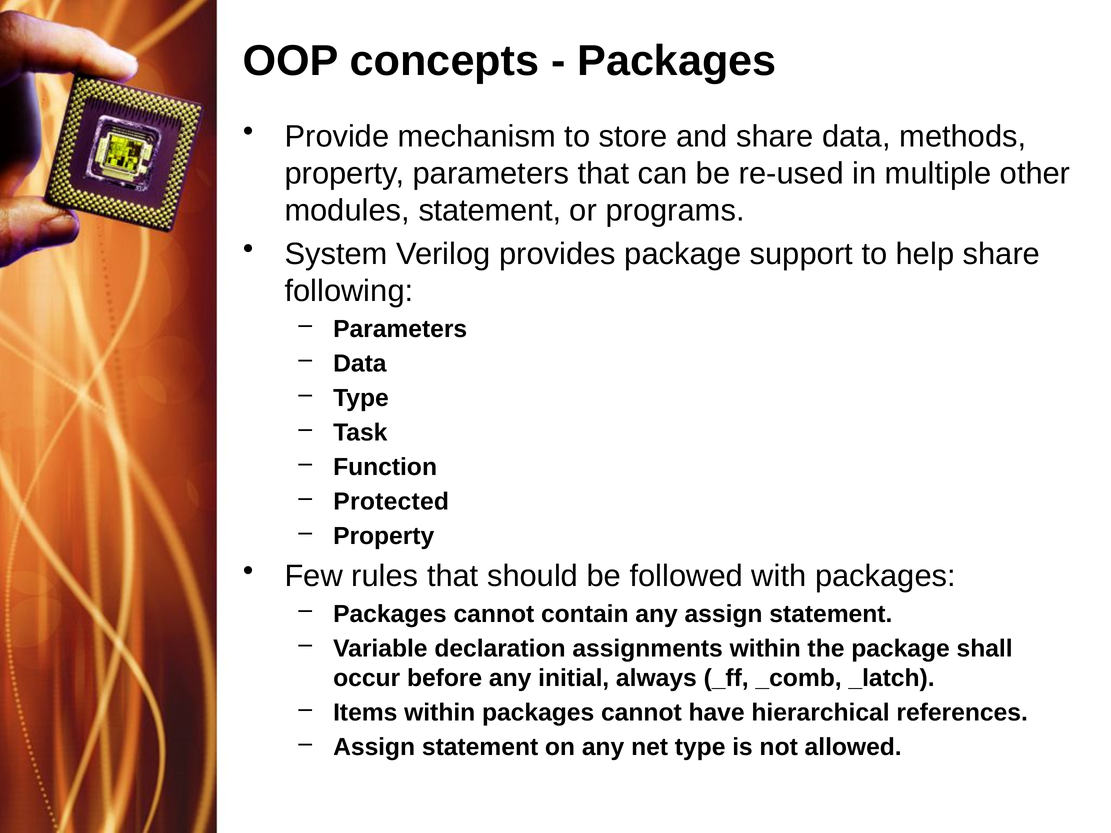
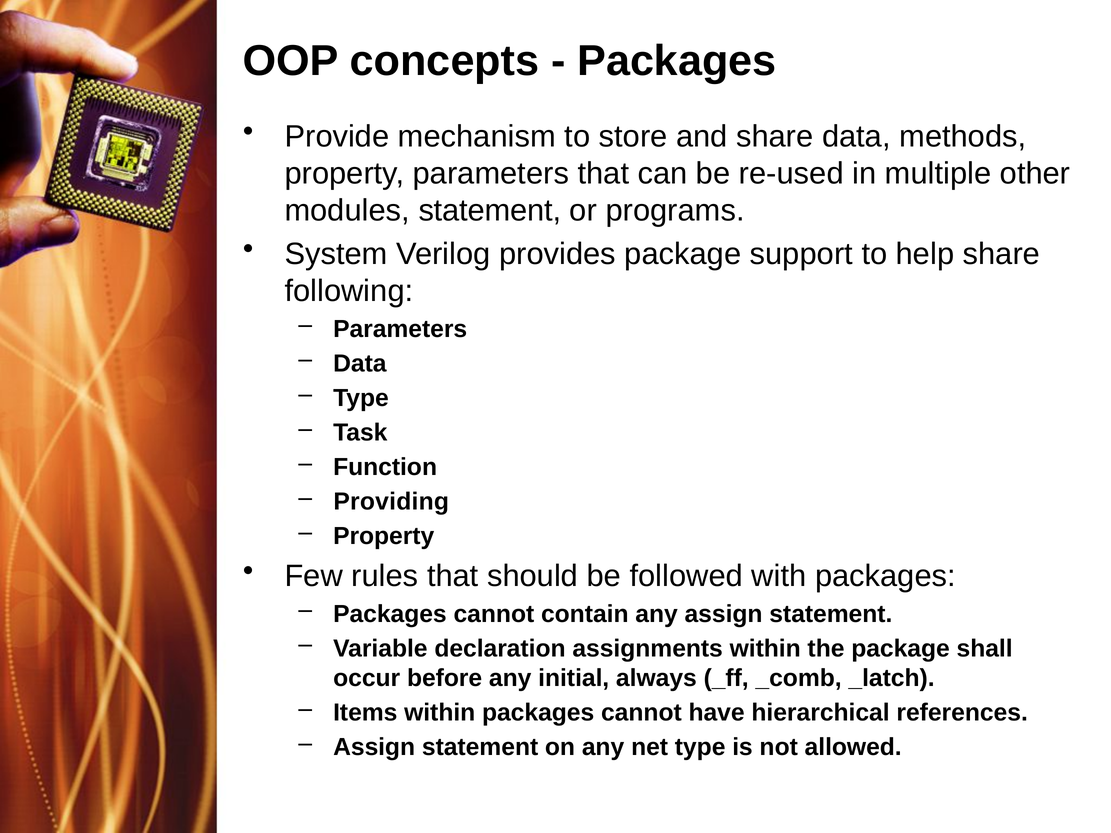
Protected: Protected -> Providing (391, 502)
